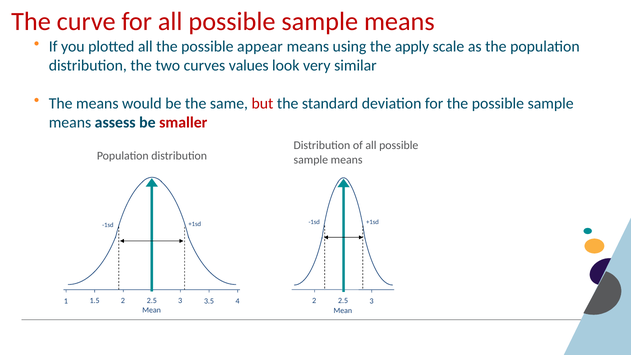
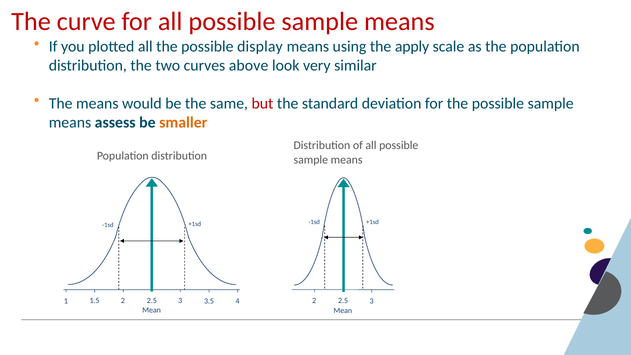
appear: appear -> display (260, 47)
values: values -> above (249, 65)
smaller colour: red -> orange (183, 122)
